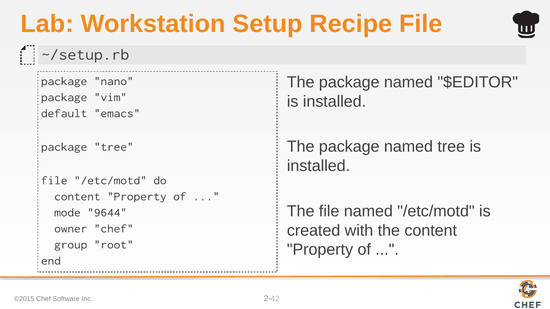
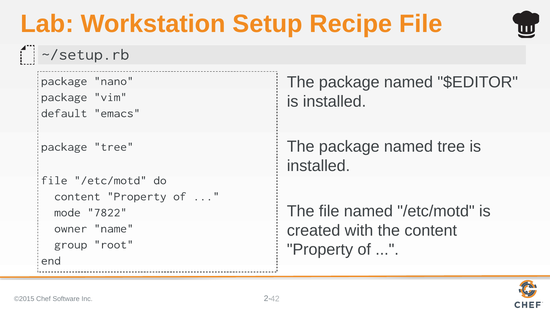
9644: 9644 -> 7822 (107, 213)
owner chef: chef -> name (114, 229)
